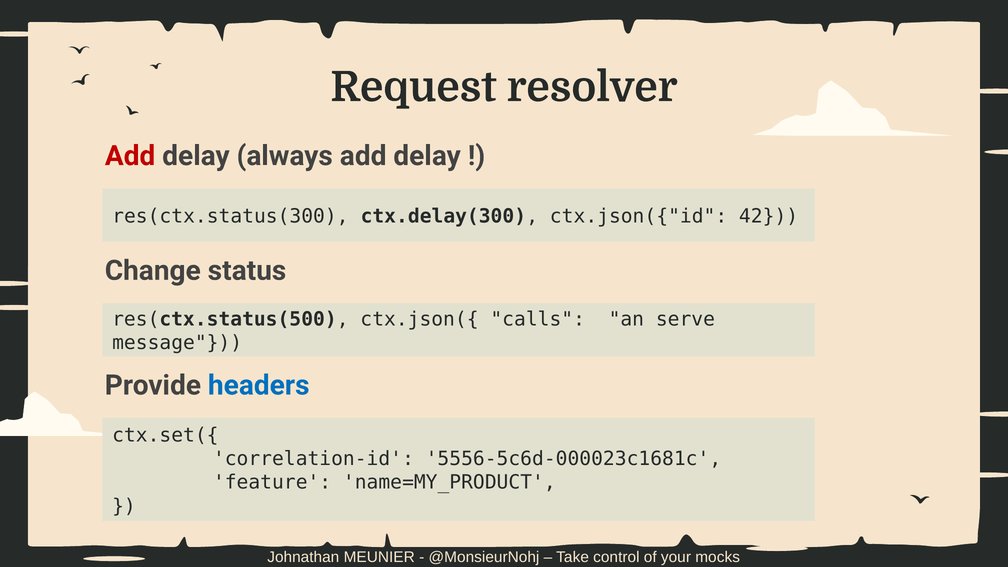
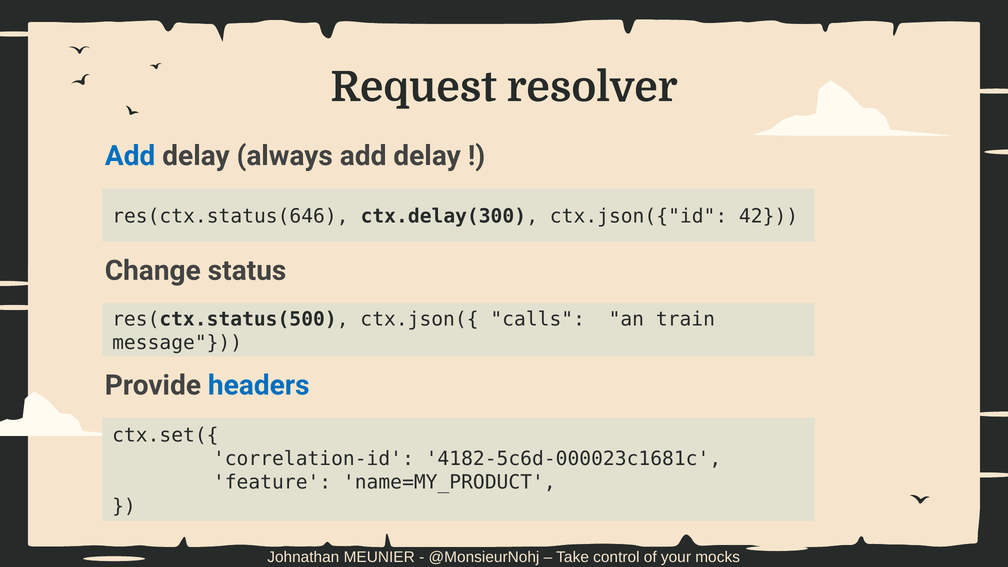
Add colour: red -> blue (130, 156)
res(ctx.status(300: res(ctx.status(300 -> res(ctx.status(646 (230, 216)
serve: serve -> train (685, 319)
5556-5c6d-000023c1681c: 5556-5c6d-000023c1681c -> 4182-5c6d-000023c1681c (573, 459)
